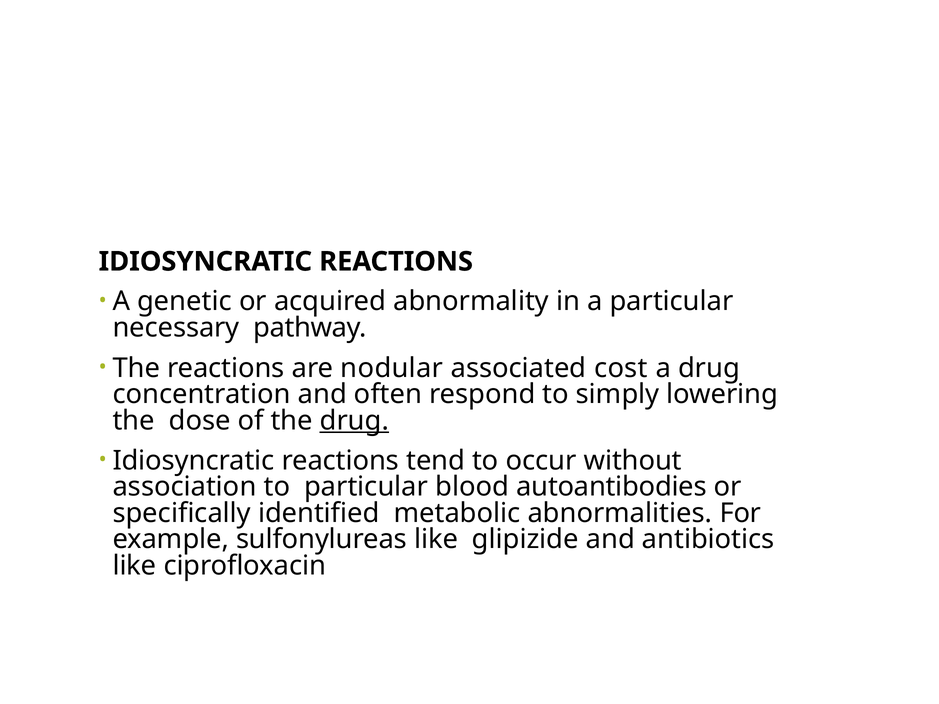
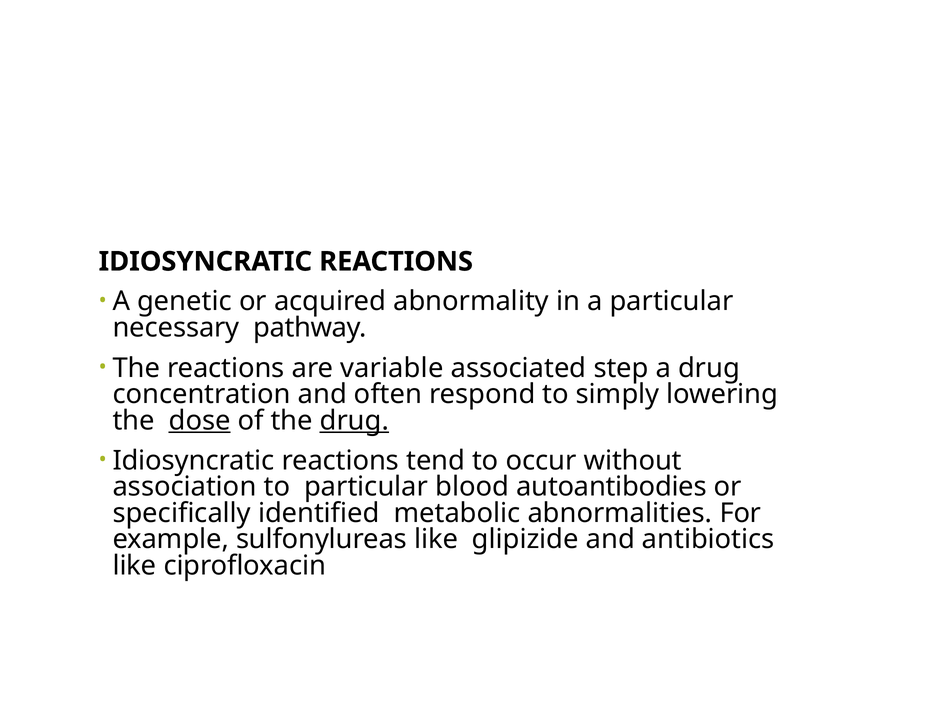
nodular: nodular -> variable (392, 368)
cost: cost -> step (621, 368)
dose underline: none -> present (200, 421)
